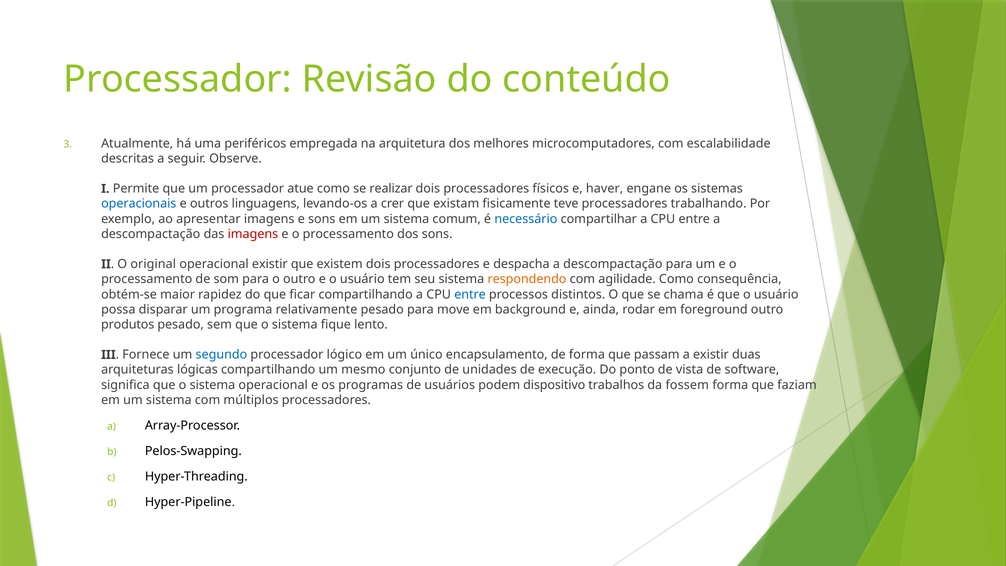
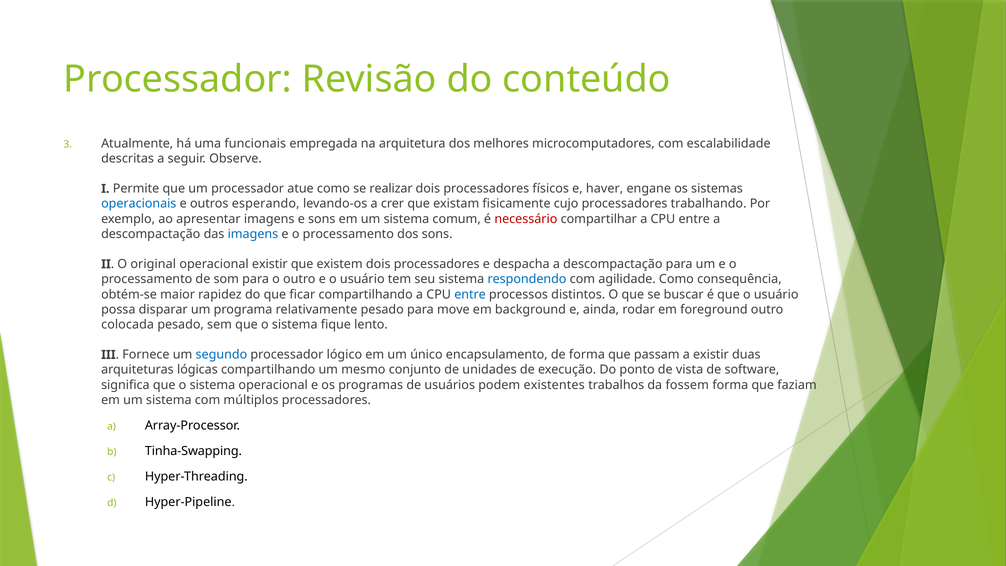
periféricos: periféricos -> funcionais (255, 143)
linguagens: linguagens -> esperando (266, 204)
teve: teve -> cujo (566, 204)
necessário colour: blue -> red (526, 219)
imagens colour: red -> blue (253, 234)
respondendo colour: orange -> blue (527, 279)
chama: chama -> buscar (684, 294)
produtos: produtos -> colocada (128, 324)
dispositivo: dispositivo -> existentes (554, 385)
Pelos-Swapping: Pelos-Swapping -> Tinha-Swapping (193, 451)
